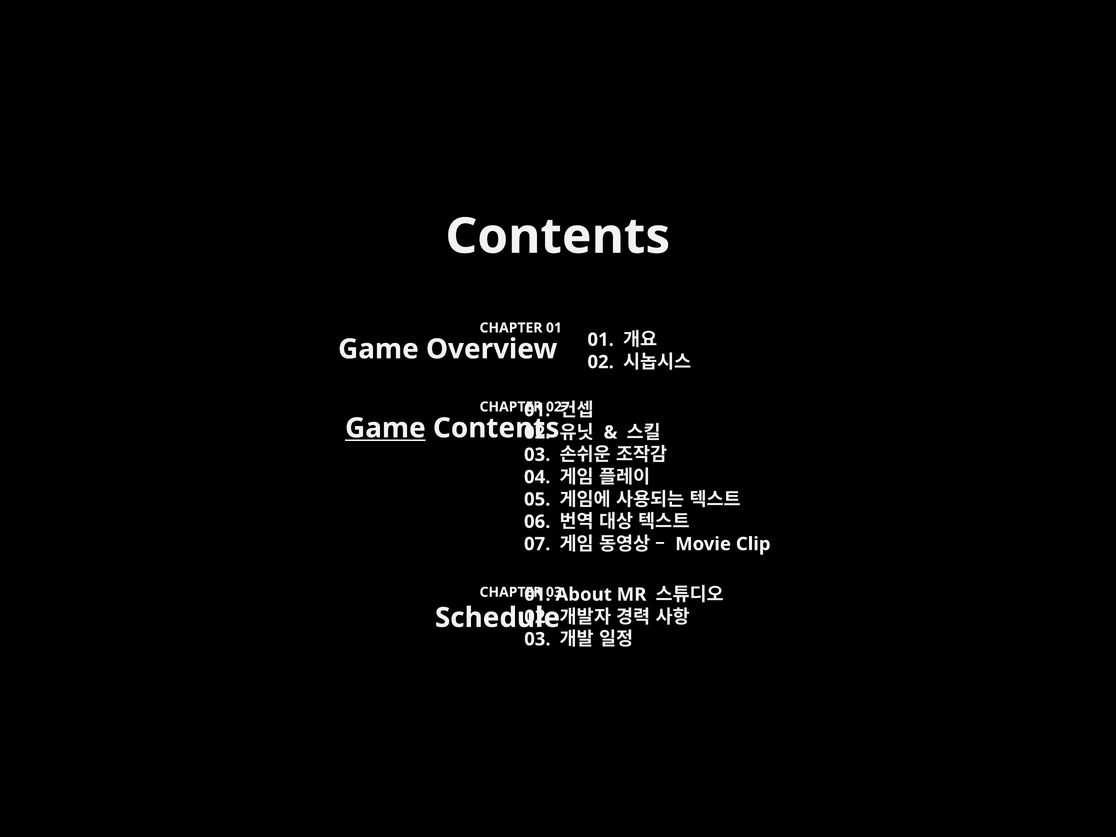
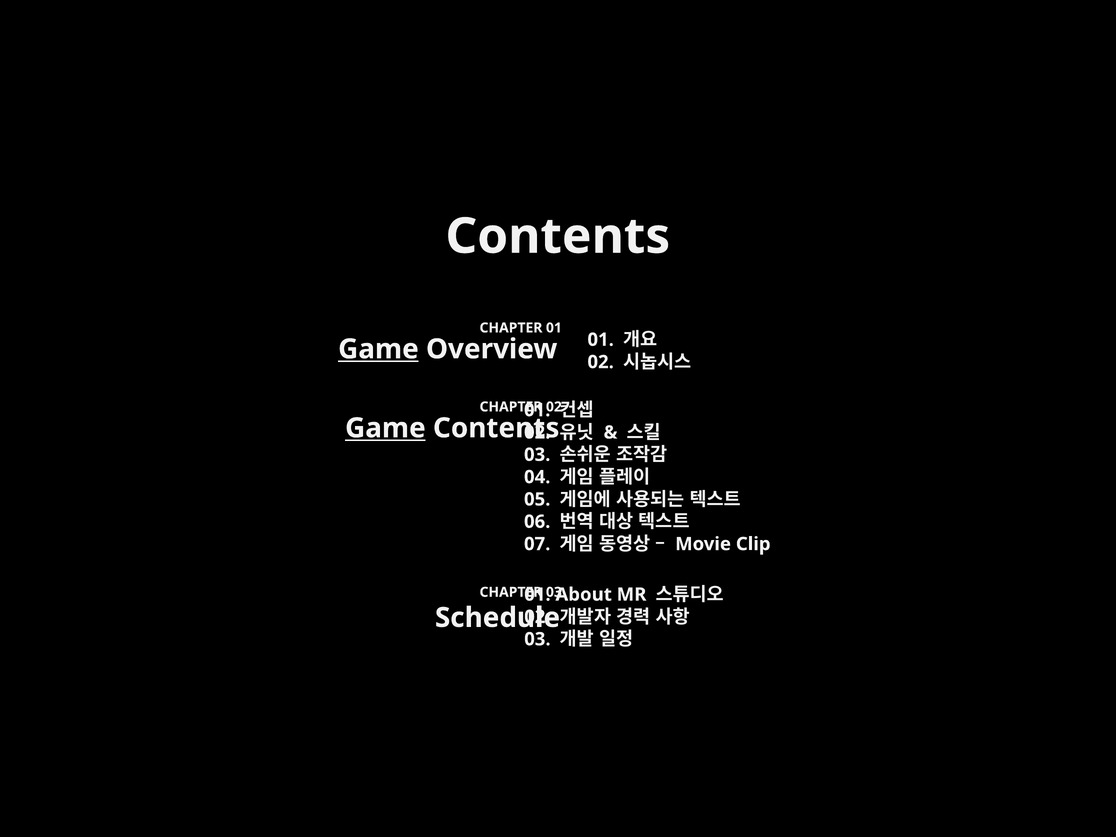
Game underline: none -> present (378, 349)
